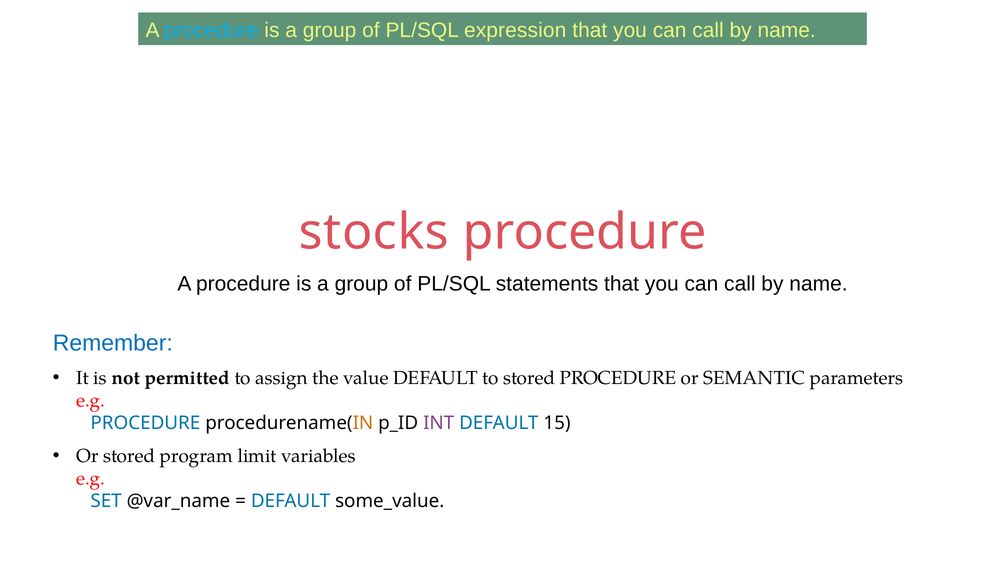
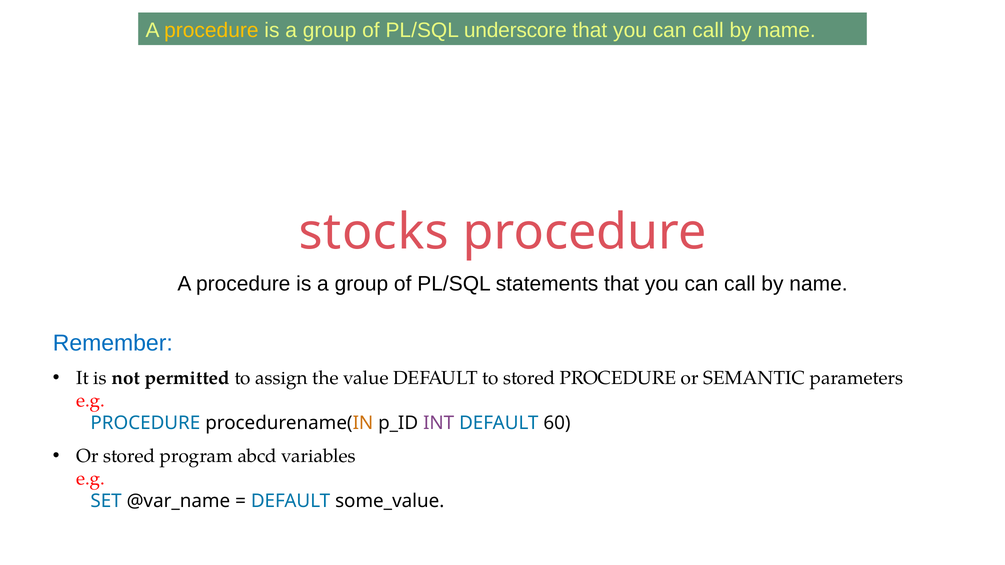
procedure colour: light blue -> yellow (211, 30)
expression: expression -> underscore (515, 30)
15: 15 -> 60 (557, 423)
limit: limit -> abcd (257, 456)
